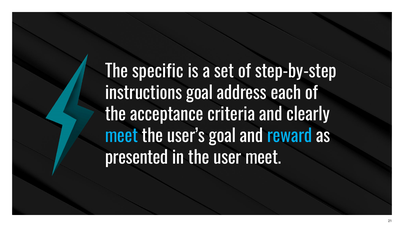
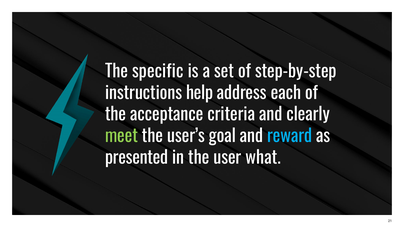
instructions goal: goal -> help (200, 93)
meet colour: light blue -> light green (121, 136)
user meet: meet -> what (263, 158)
